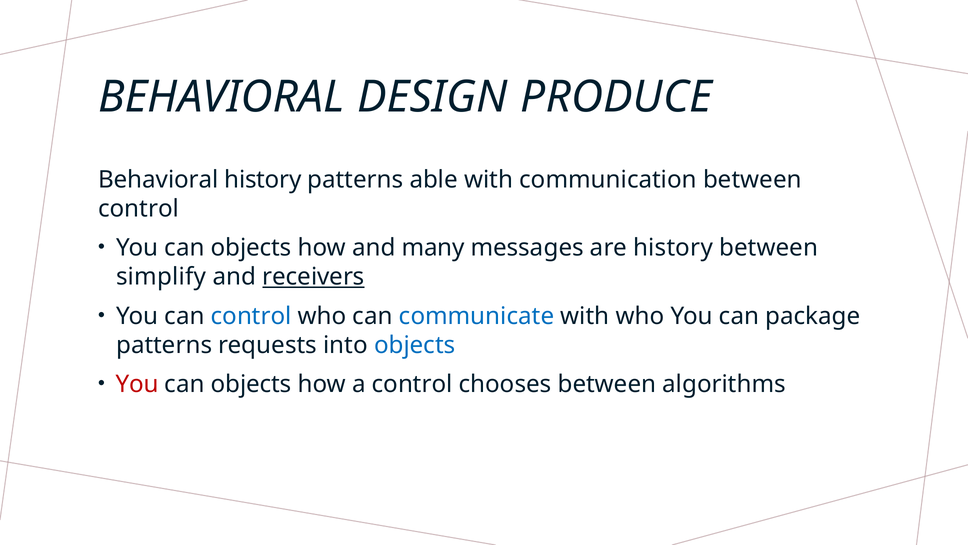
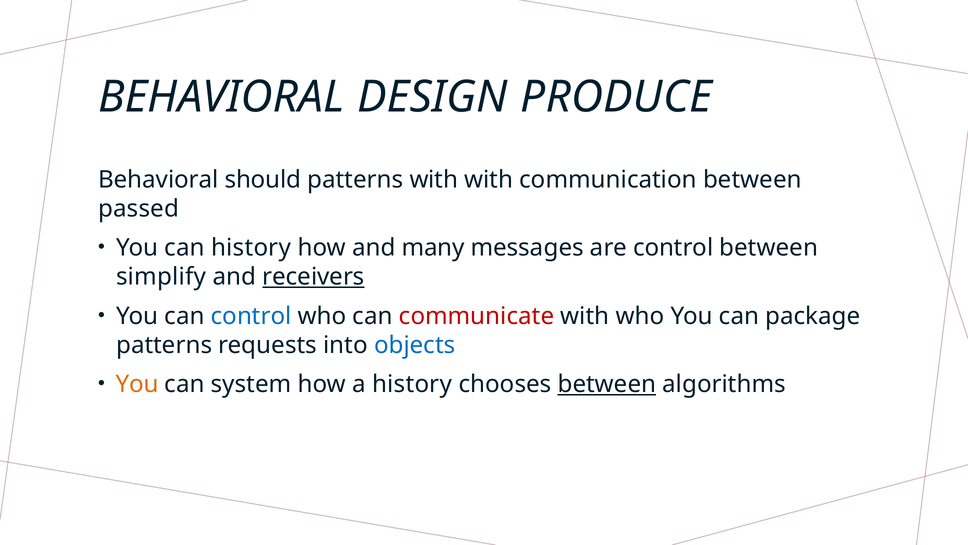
Behavioral history: history -> should (263, 179)
patterns able: able -> with (434, 179)
control: control -> passed (139, 208)
objects: objects -> history (251, 248)
are history: history -> control (673, 248)
communicate colour: blue -> red (477, 316)
You colour: red -> orange (137, 384)
objects: objects -> system (251, 384)
a control: control -> history (412, 384)
between underline: none -> present (607, 384)
